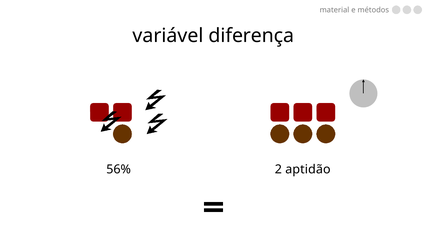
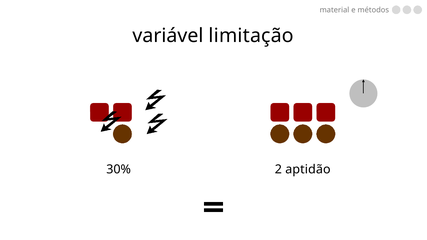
diferença: diferença -> limitação (251, 36)
56%: 56% -> 30% (119, 169)
